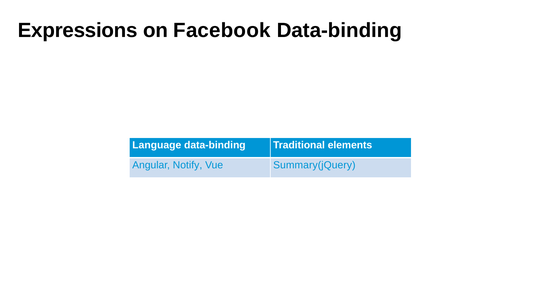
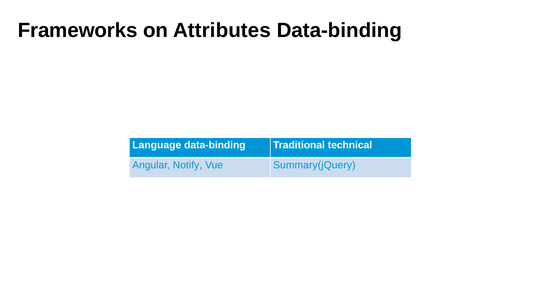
Expressions: Expressions -> Frameworks (78, 30)
Facebook: Facebook -> Attributes (222, 30)
elements: elements -> technical (350, 145)
